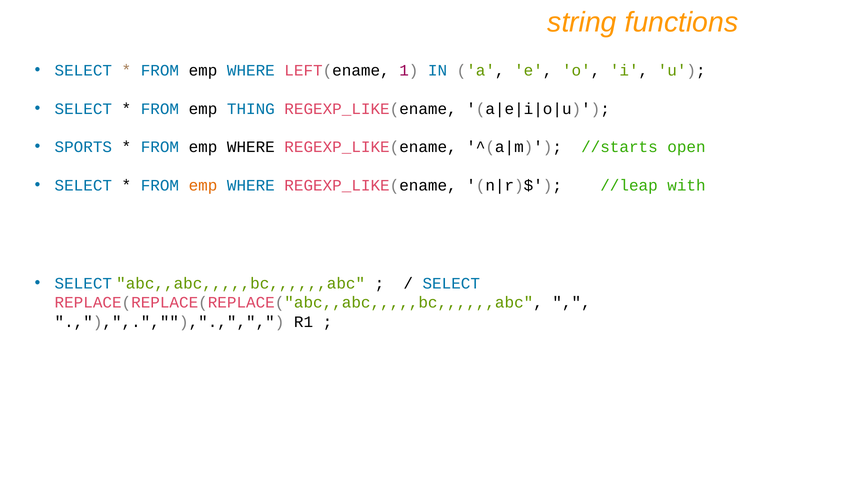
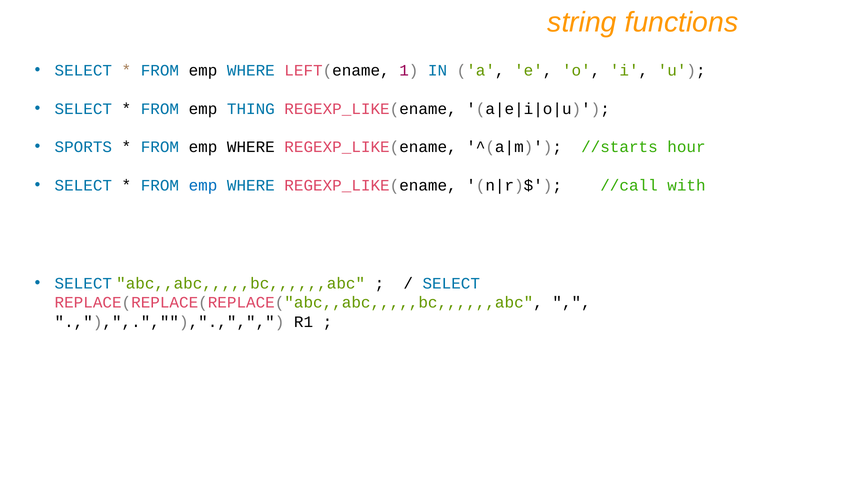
open: open -> hour (686, 147)
emp colour: orange -> blue (203, 185)
//leap: //leap -> //call (629, 185)
